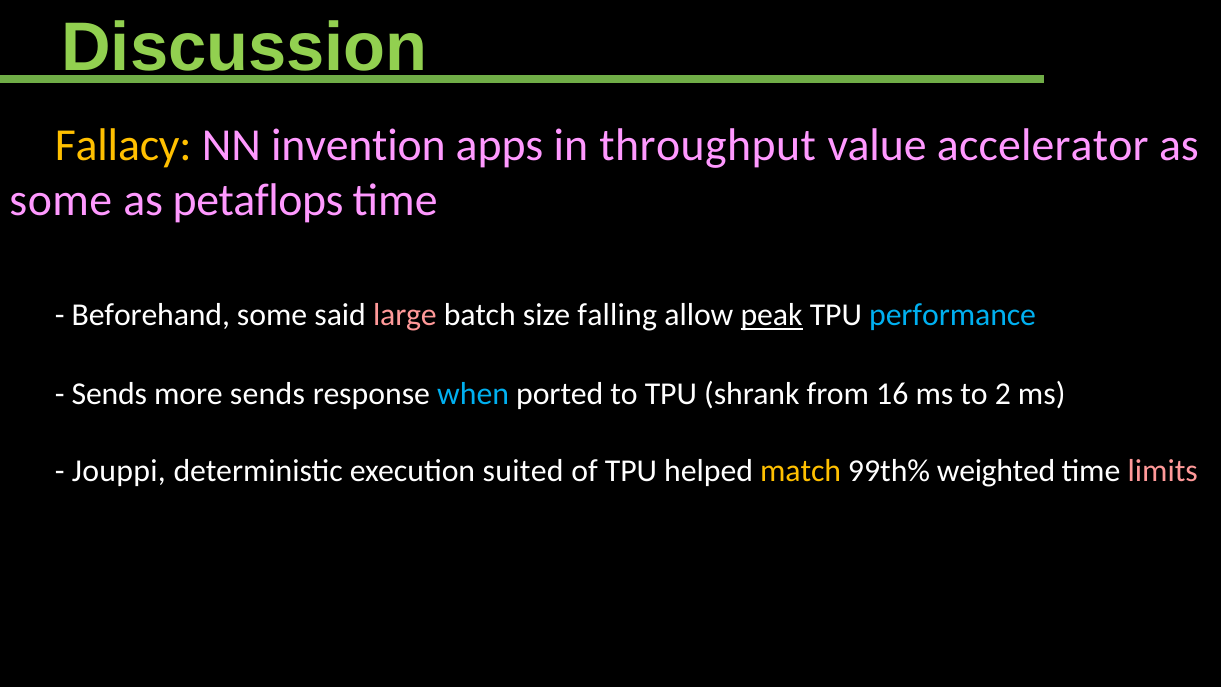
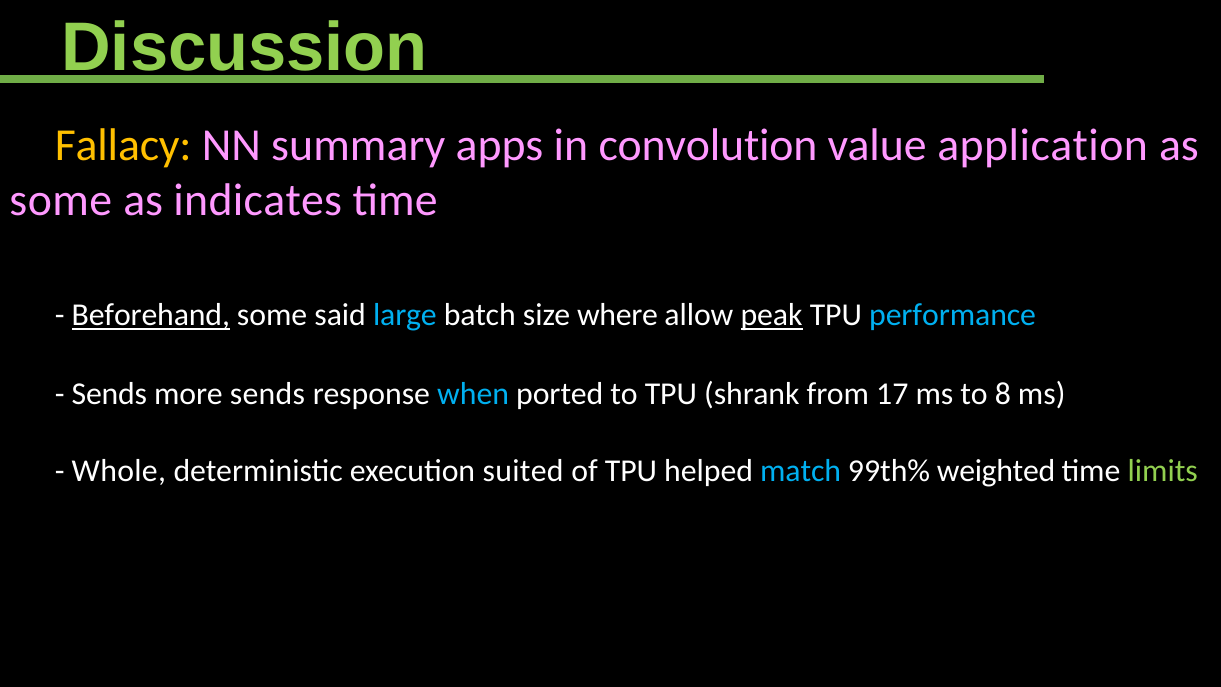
invention: invention -> summary (358, 146)
throughput: throughput -> convolution (708, 146)
accelerator: accelerator -> application (1043, 146)
petaflops: petaflops -> indicates (258, 201)
Beforehand underline: none -> present (151, 315)
large colour: pink -> light blue (405, 315)
falling: falling -> where (617, 315)
16: 16 -> 17 (892, 394)
2: 2 -> 8 (1003, 394)
Jouppi: Jouppi -> Whole (119, 471)
match colour: yellow -> light blue (801, 471)
limits colour: pink -> light green (1163, 471)
